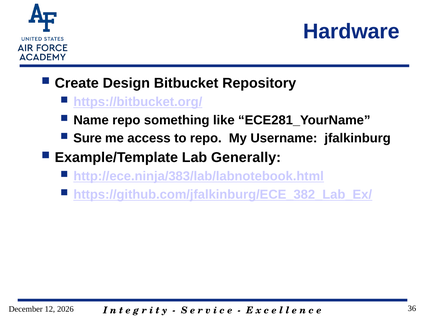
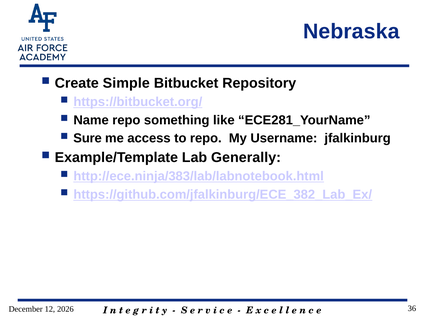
Hardware: Hardware -> Nebraska (351, 32)
Design: Design -> Simple (126, 83)
